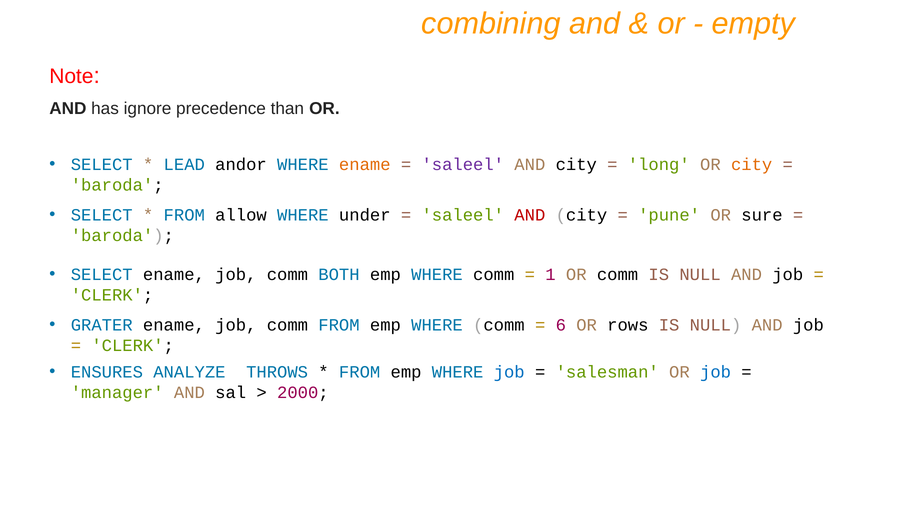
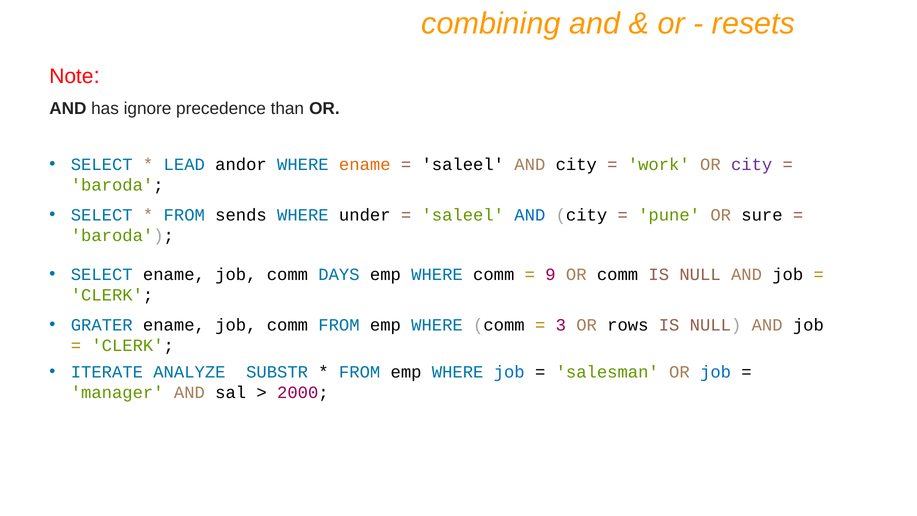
empty: empty -> resets (754, 24)
saleel colour: purple -> black (463, 164)
long: long -> work (659, 164)
city colour: orange -> purple (752, 164)
allow: allow -> sends (241, 215)
AND colour: red -> blue (530, 215)
BOTH: BOTH -> DAYS (339, 274)
1: 1 -> 9 (550, 274)
6: 6 -> 3 (561, 325)
ENSURES: ENSURES -> ITERATE (107, 372)
THROWS: THROWS -> SUBSTR (277, 372)
